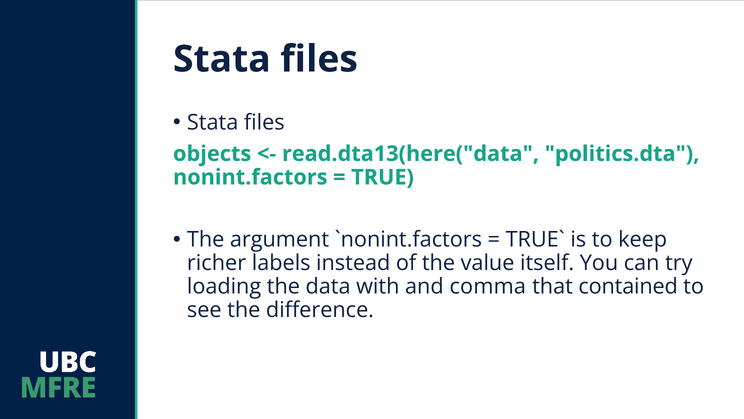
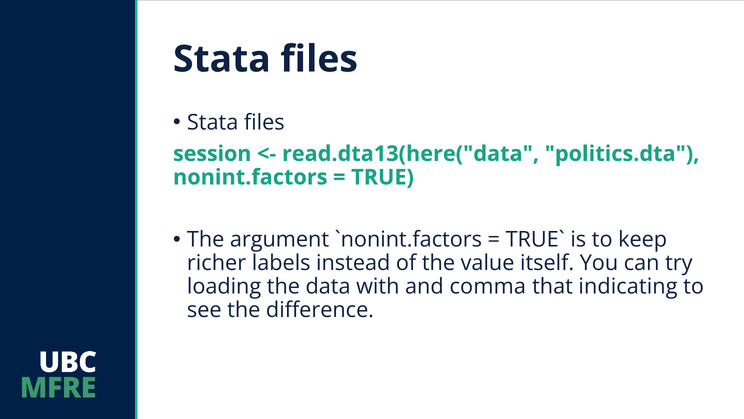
objects: objects -> session (212, 154)
contained: contained -> indicating (628, 286)
